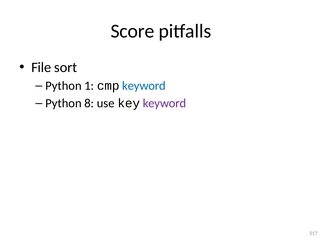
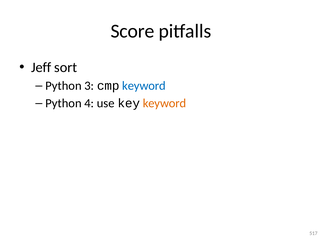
File: File -> Jeff (41, 68)
1: 1 -> 3 (89, 86)
8: 8 -> 4 (89, 104)
keyword colour: purple -> orange (165, 104)
